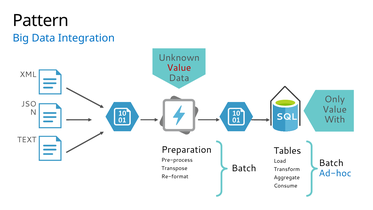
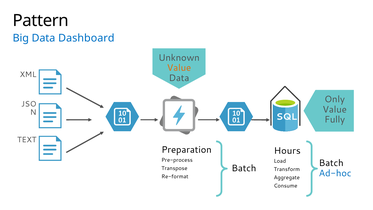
Integration: Integration -> Dashboard (86, 38)
Value colour: red -> orange (179, 68)
With: With -> Fully (335, 119)
Tables: Tables -> Hours (287, 151)
